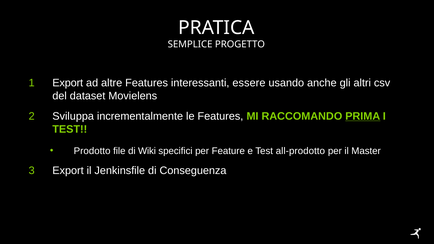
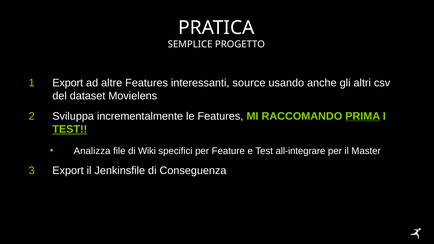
essere: essere -> source (249, 83)
TEST underline: none -> present (70, 129)
Prodotto: Prodotto -> Analizza (92, 151)
all-prodotto: all-prodotto -> all-integrare (300, 151)
